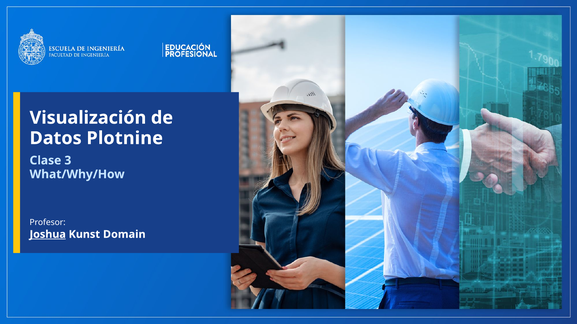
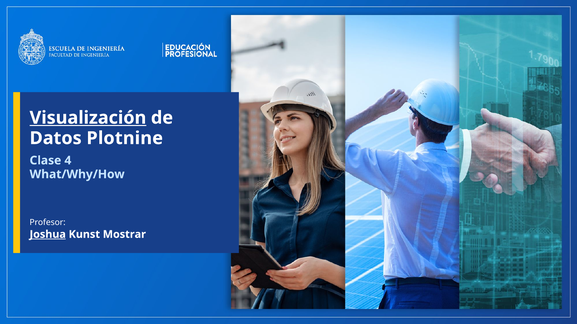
Visualización underline: none -> present (88, 118)
3: 3 -> 4 (68, 161)
Domain: Domain -> Mostrar (124, 235)
